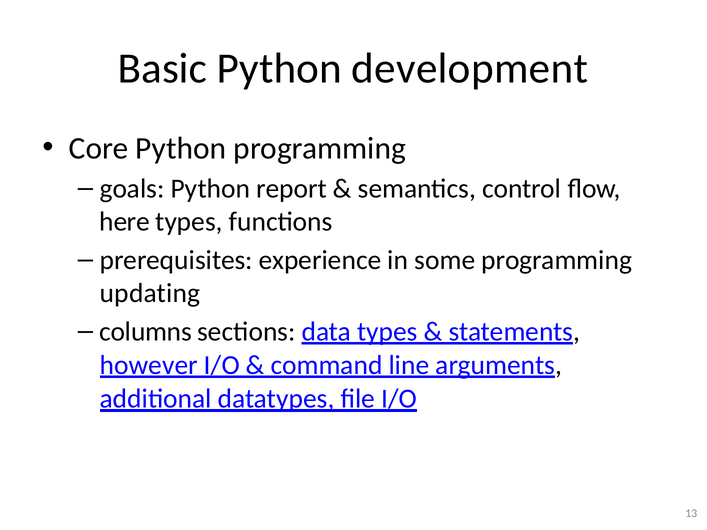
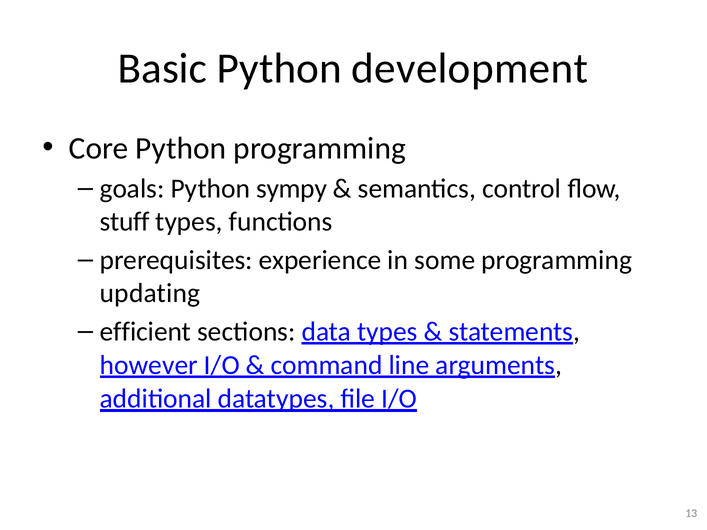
report: report -> sympy (292, 189)
here: here -> stuff (125, 222)
columns: columns -> efficient (146, 332)
